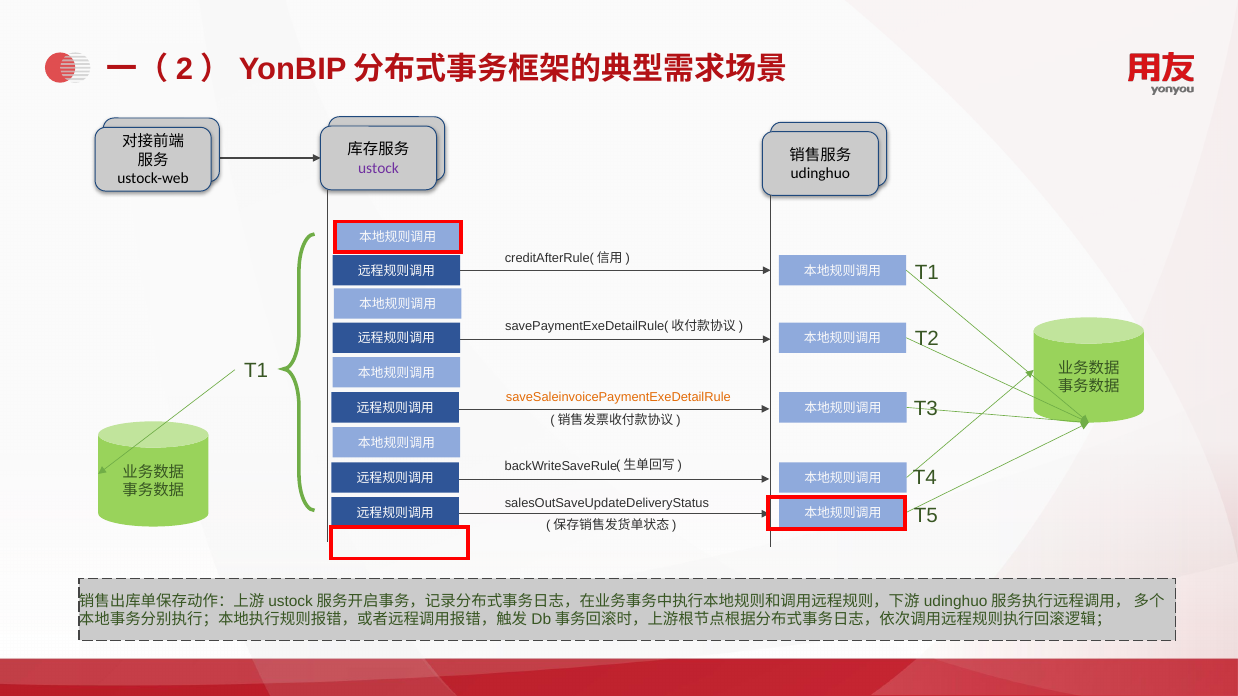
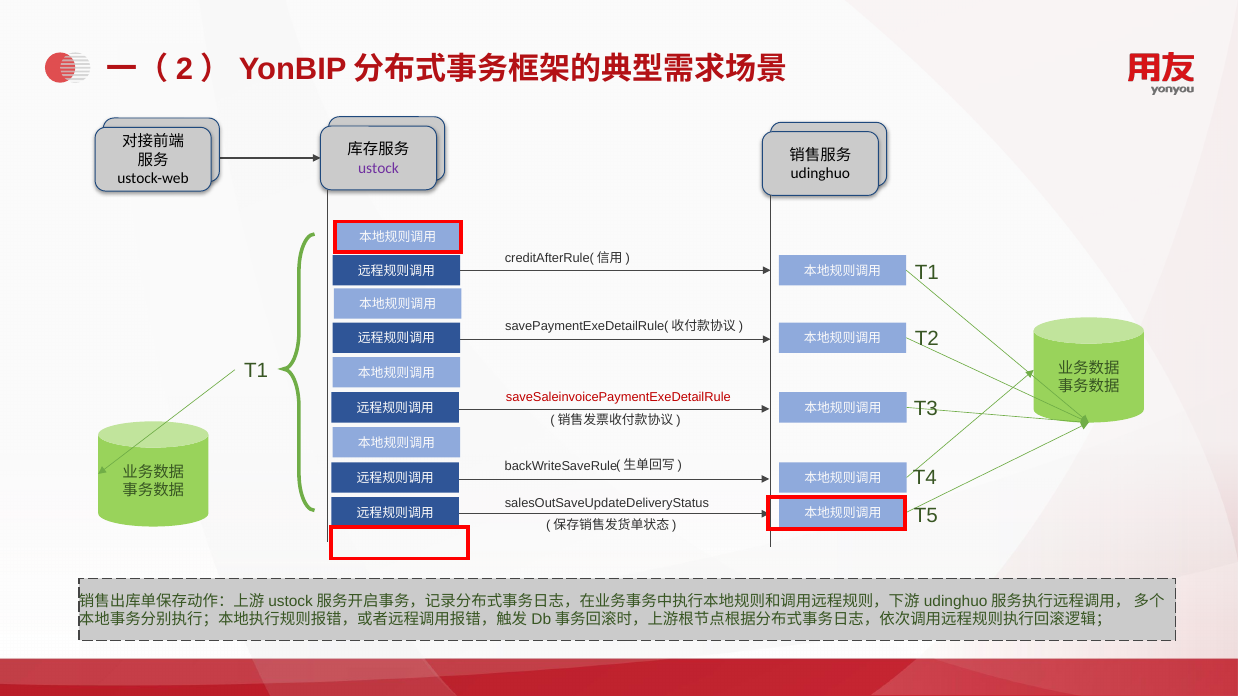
saveSaleinvoicePaymentExeDetailRule colour: orange -> red (618, 397)
